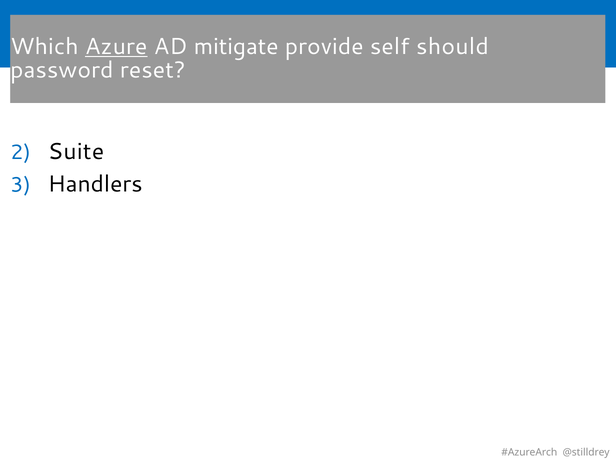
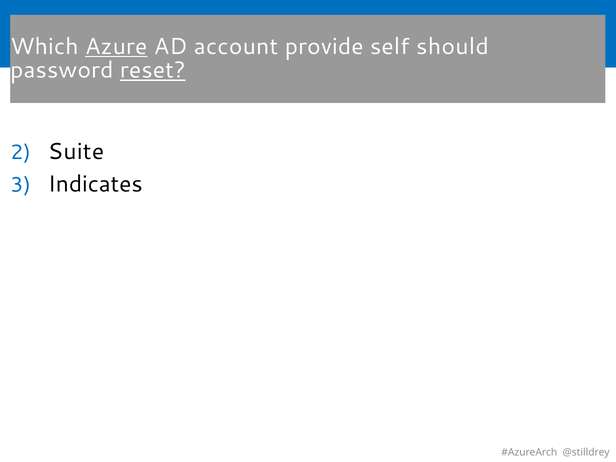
mitigate: mitigate -> account (236, 47)
reset underline: none -> present (153, 70)
Handlers: Handlers -> Indicates (95, 184)
